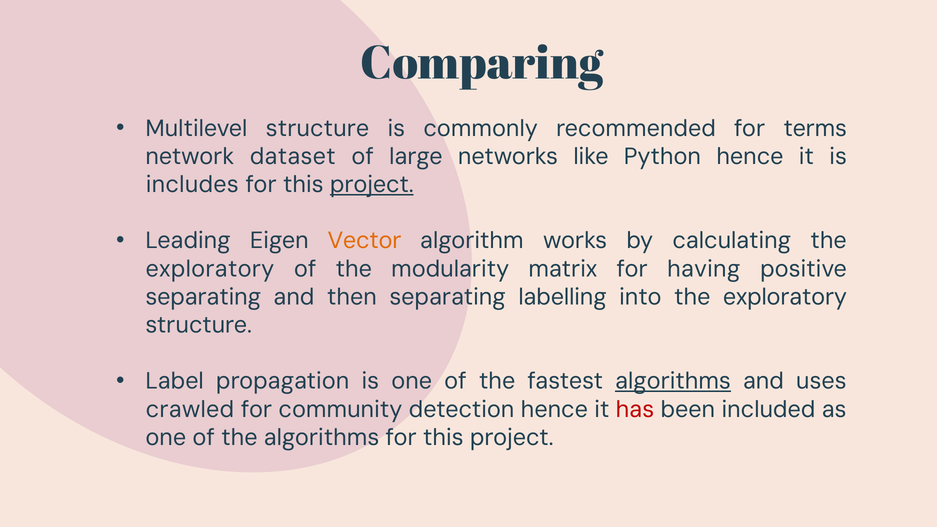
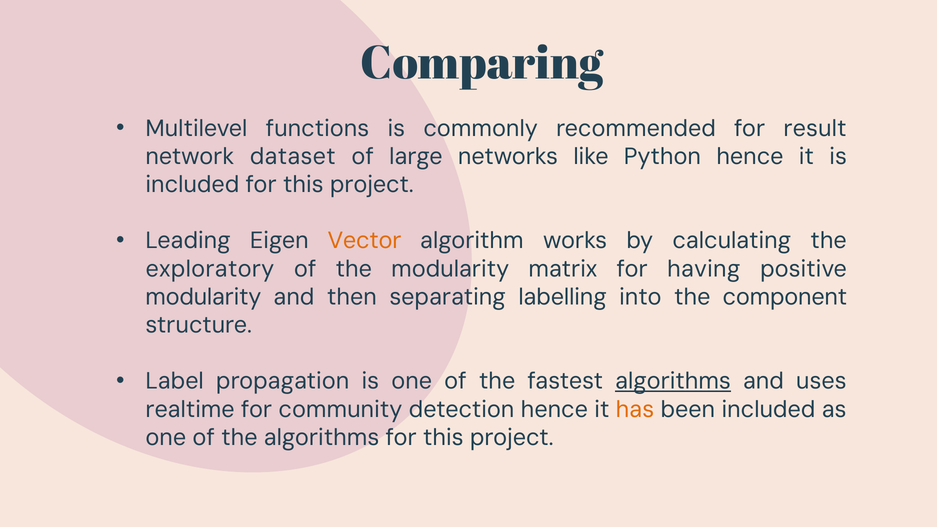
Multilevel structure: structure -> functions (318, 128)
terms: terms -> result (815, 128)
includes: includes -> included (192, 185)
project underline: present -> none (372, 185)
separating: separating -> modularity (203, 297)
into the exploratory: exploratory -> component (785, 297)
crawled: crawled -> realtime (190, 409)
has colour: red -> orange (635, 409)
